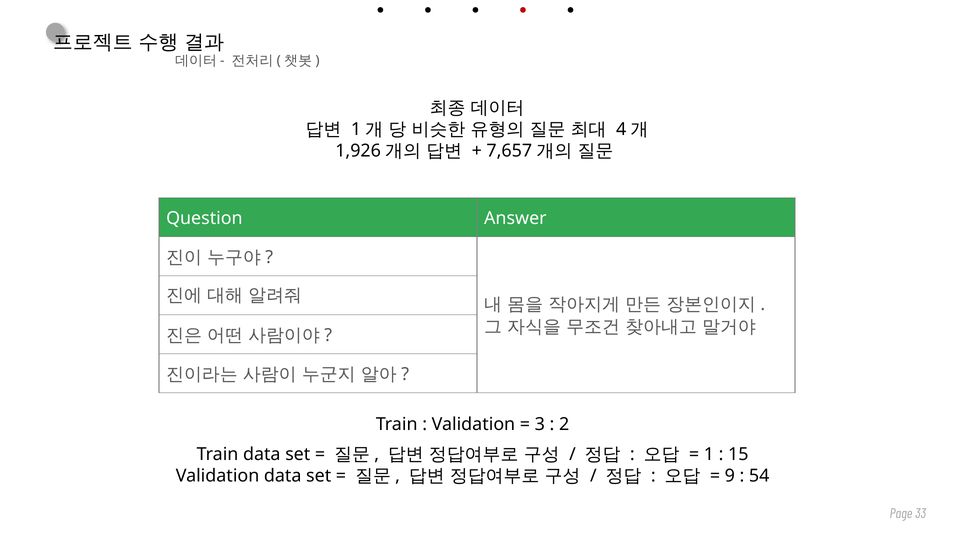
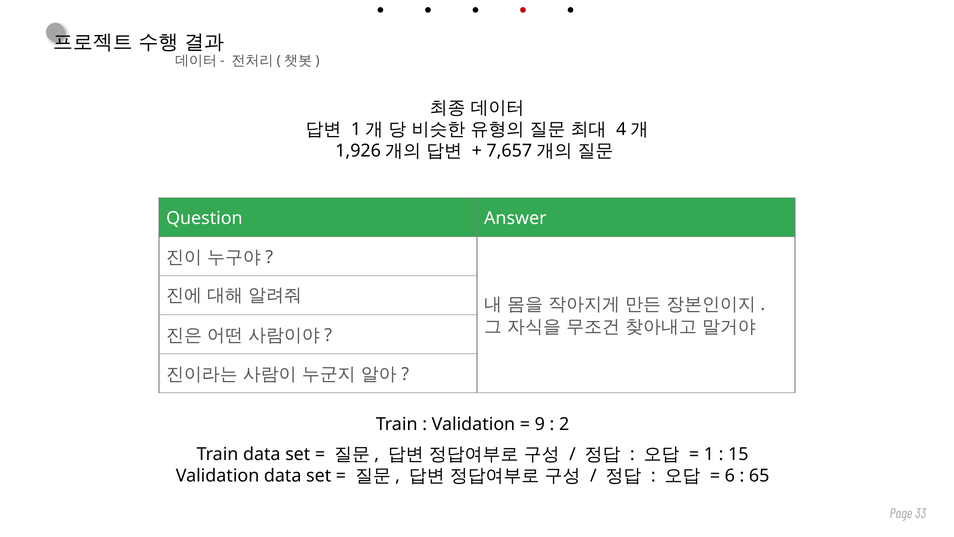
3: 3 -> 9 (540, 424)
9: 9 -> 6 (730, 475)
54: 54 -> 65 (759, 475)
